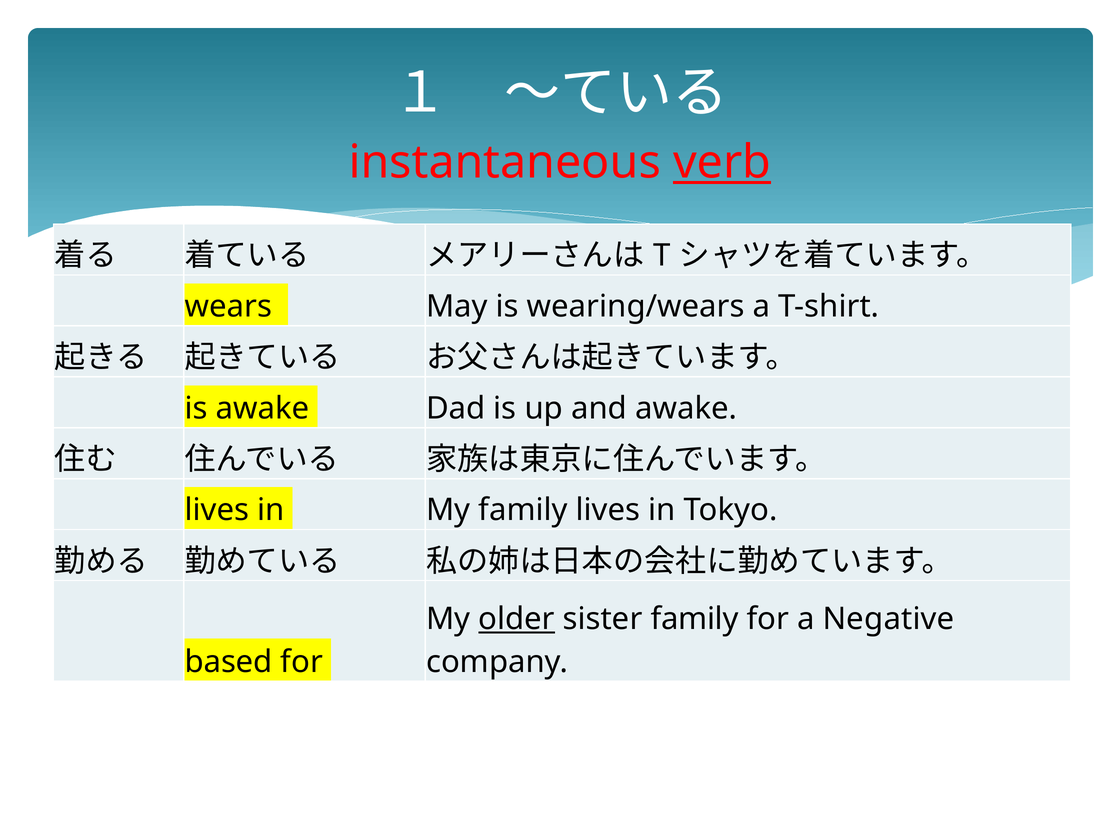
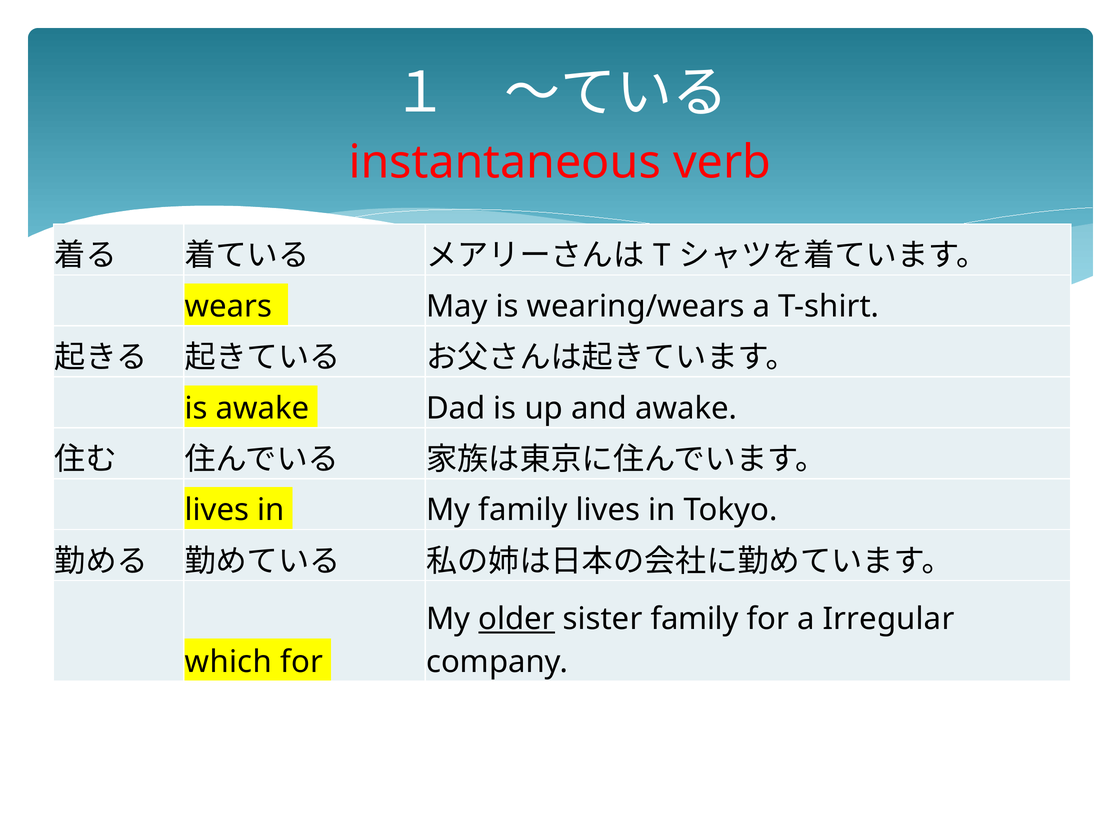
verb underline: present -> none (722, 162)
Negative: Negative -> Irregular (889, 619)
based: based -> which (228, 662)
